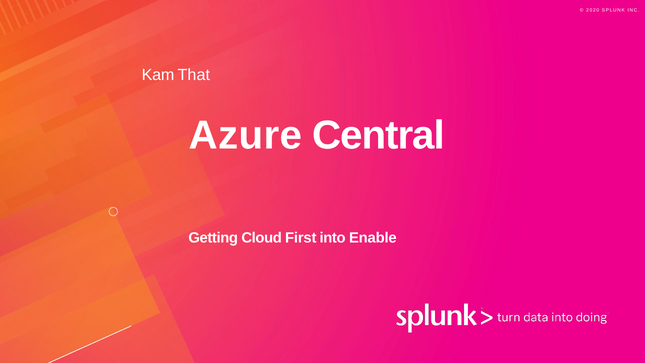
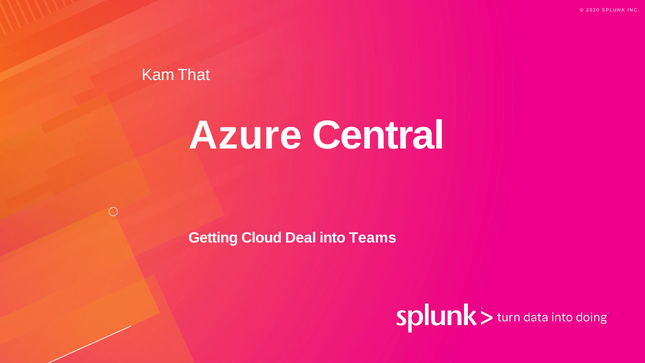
First: First -> Deal (301, 238)
Enable: Enable -> Teams (373, 238)
